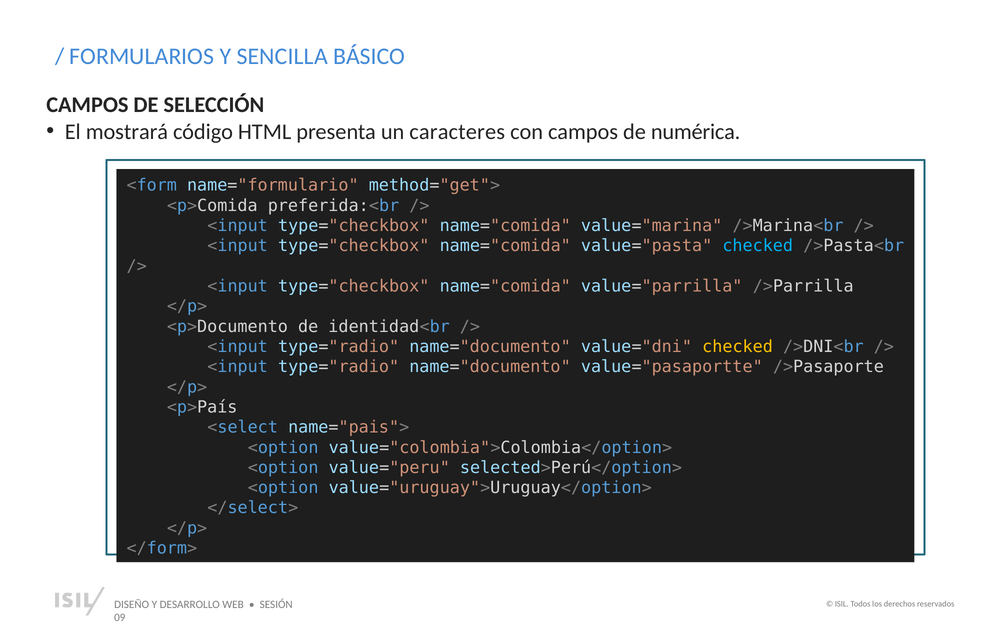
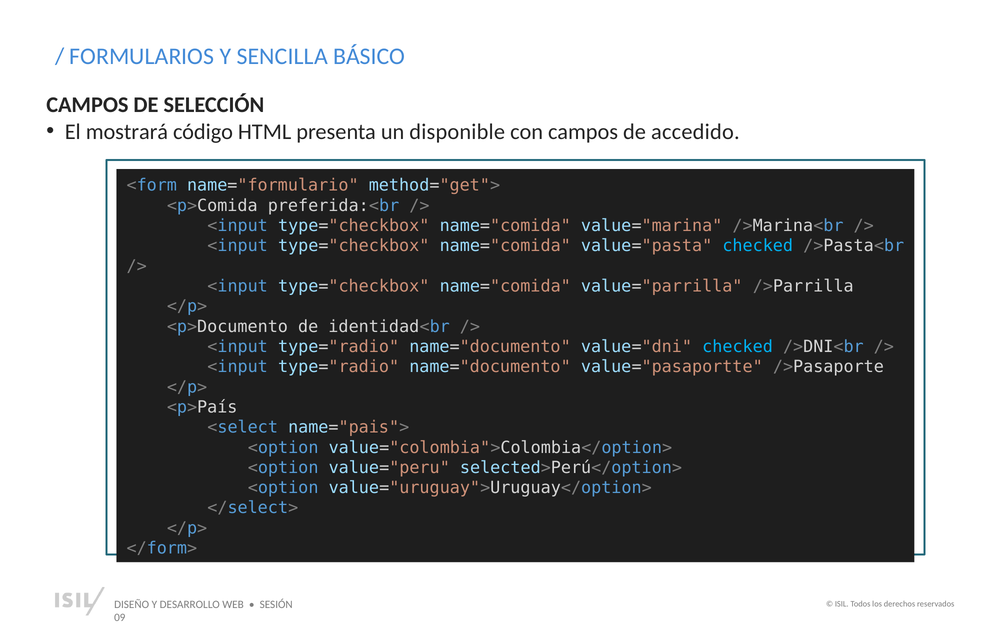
caracteres: caracteres -> disponible (457, 132)
numérica: numérica -> accedido (695, 132)
checked colour: yellow -> light blue (738, 347)
